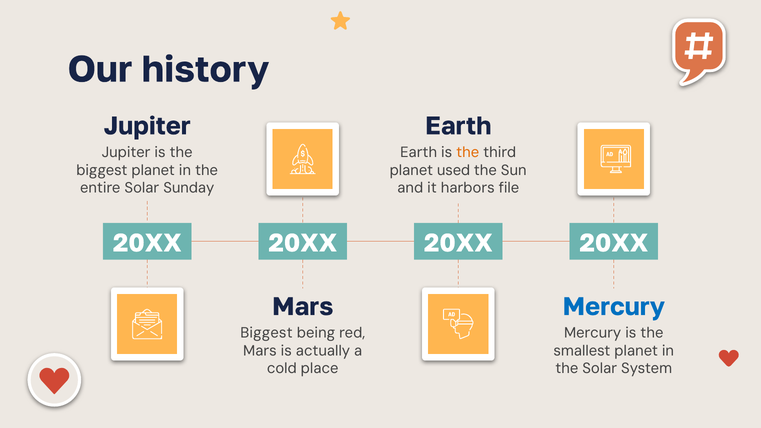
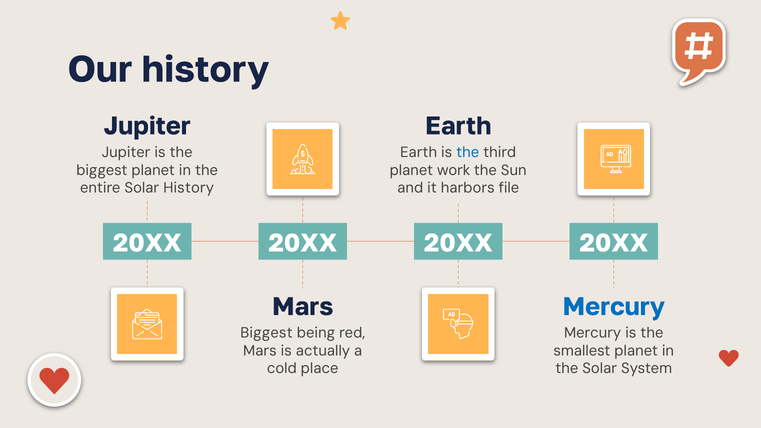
the colour: orange -> blue (468, 152)
used: used -> work (454, 170)
Solar Sunday: Sunday -> History (189, 188)
